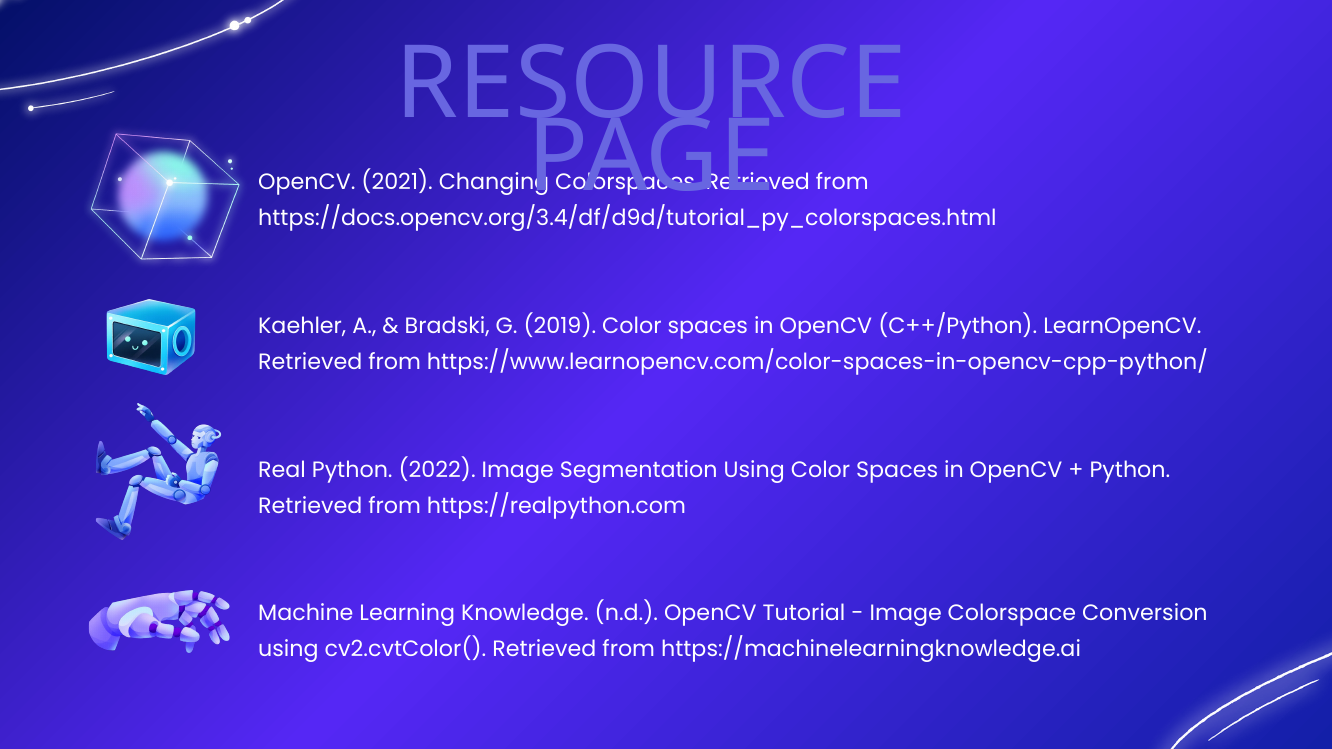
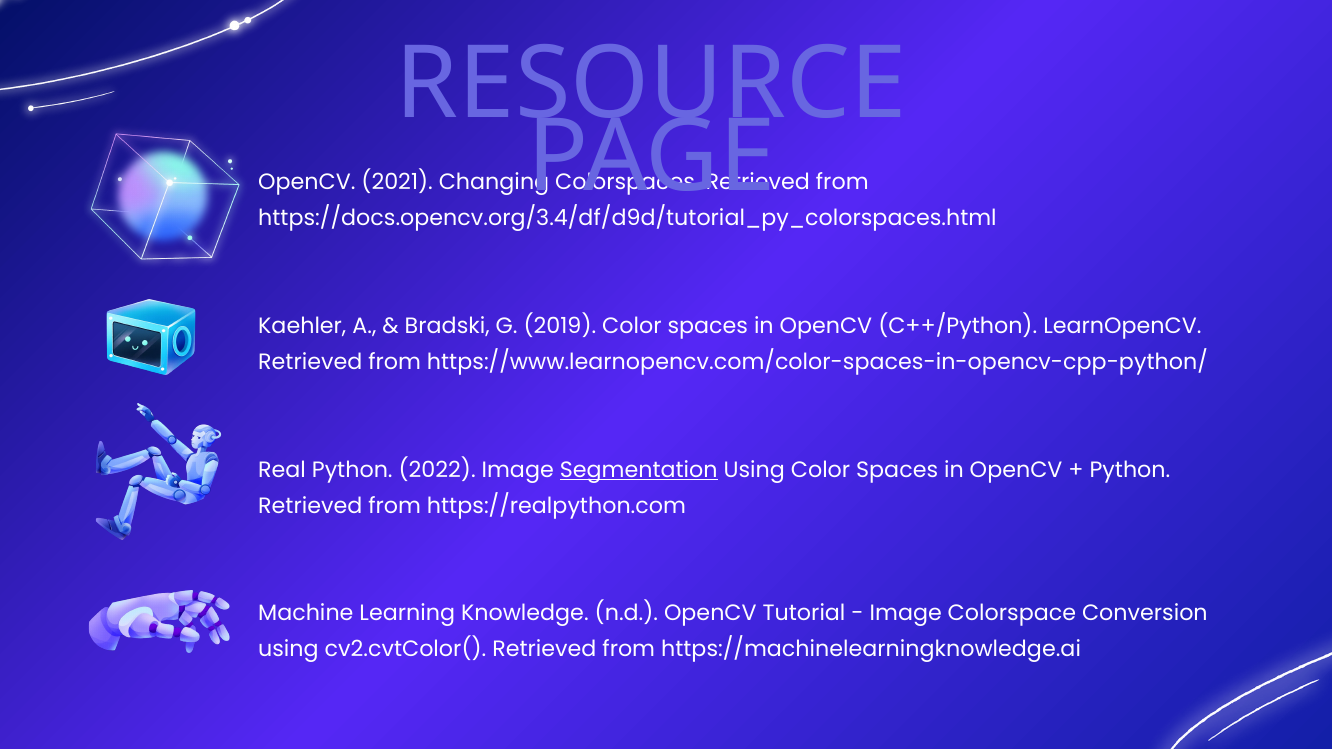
Segmentation underline: none -> present (639, 470)
